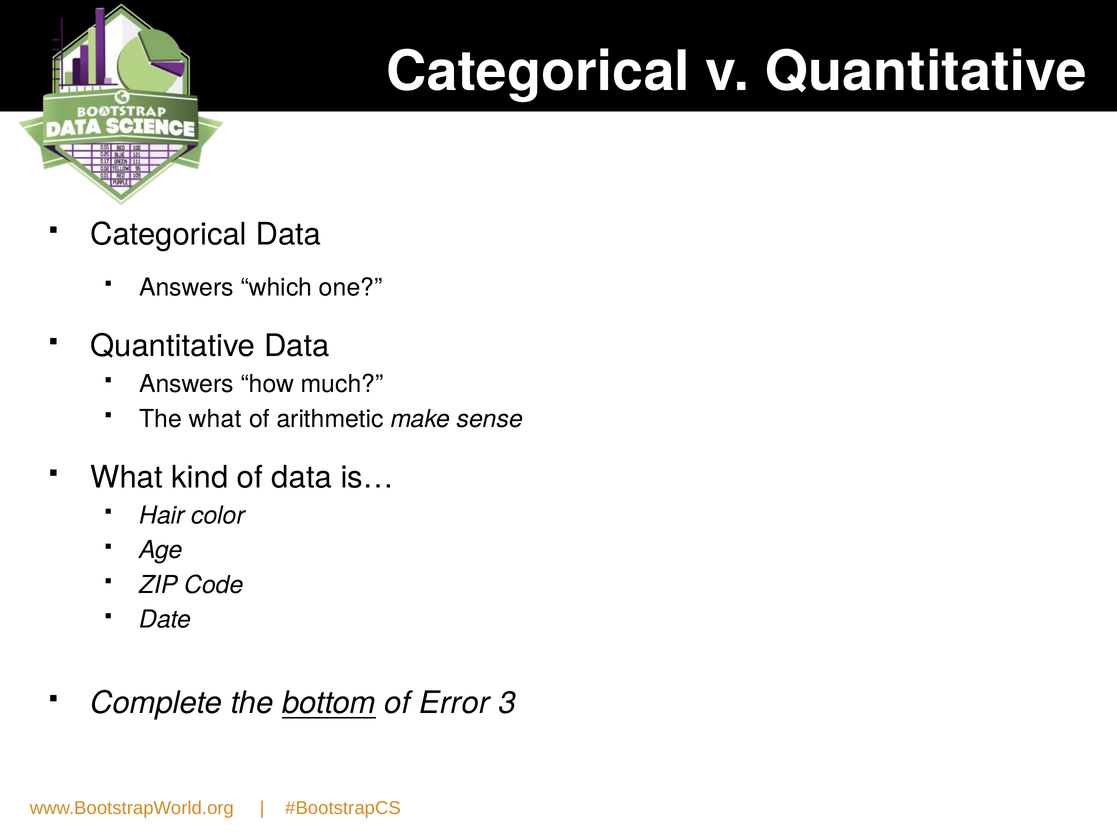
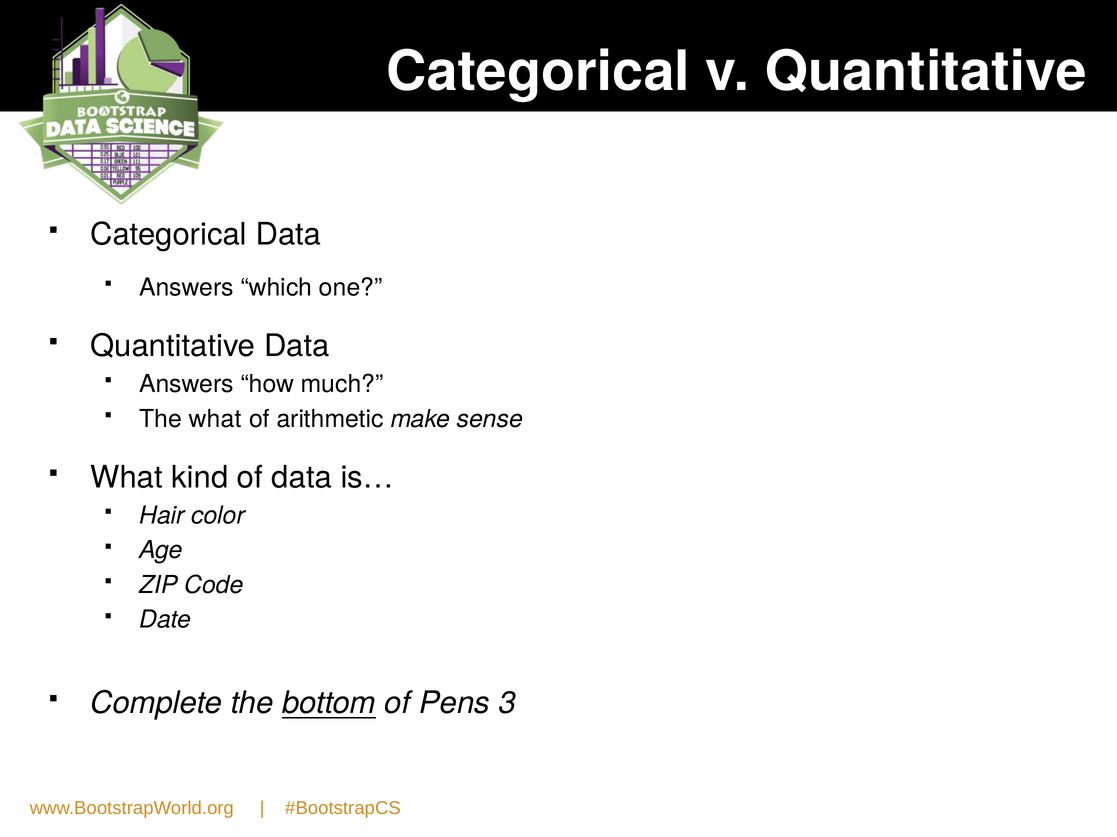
Error: Error -> Pens (454, 704)
